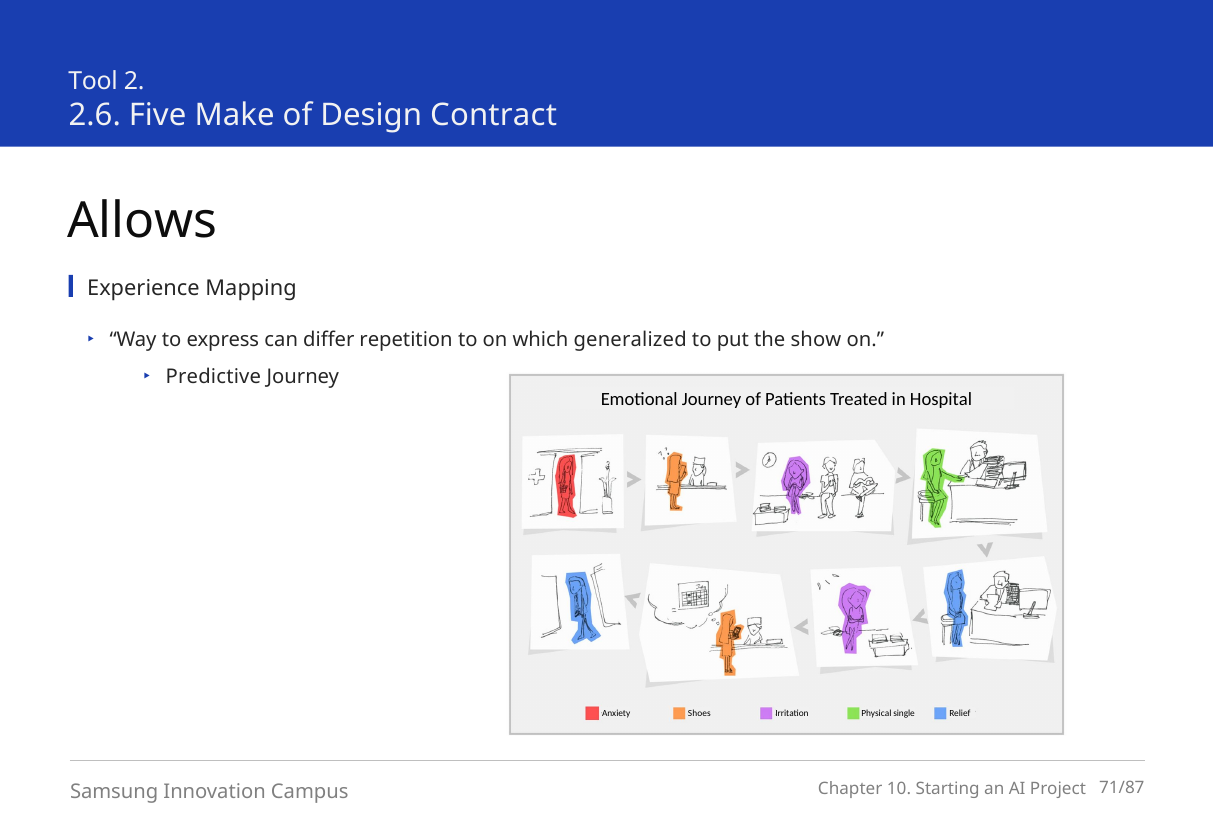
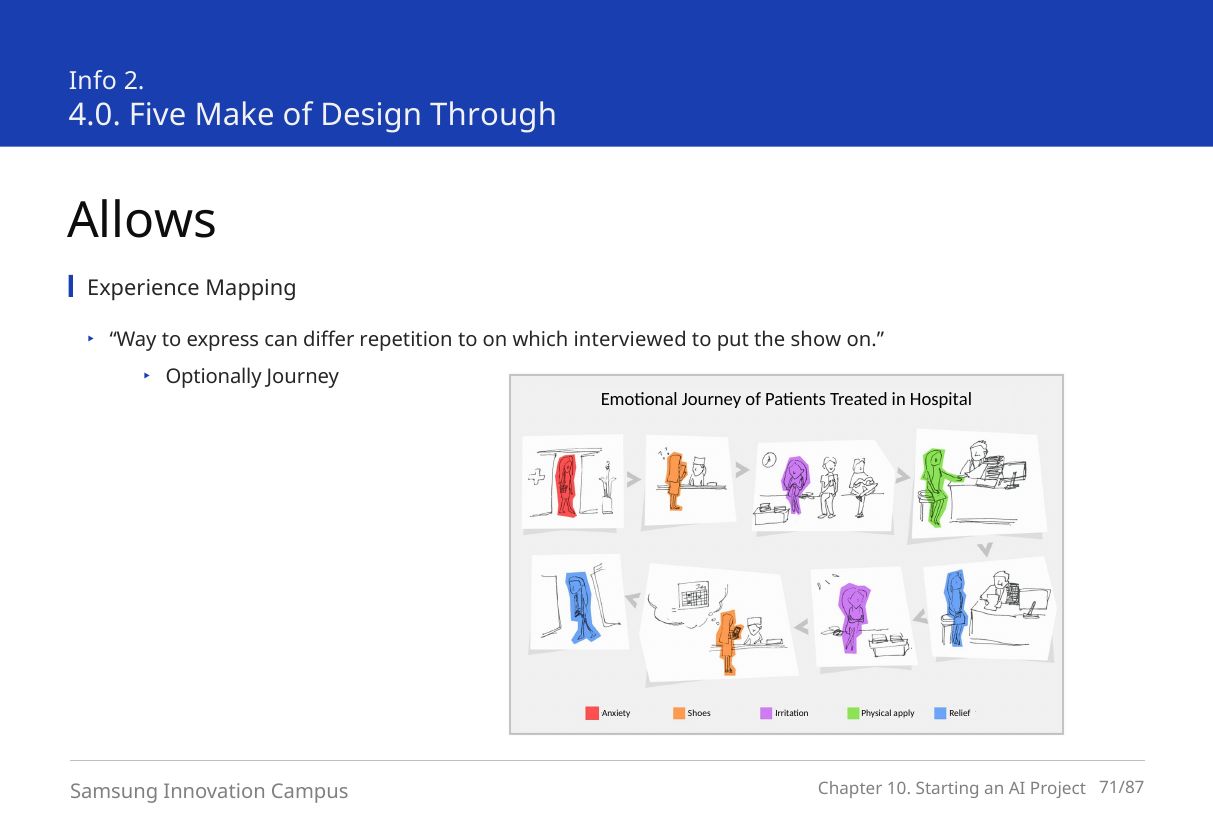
Tool: Tool -> Info (93, 81)
2.6: 2.6 -> 4.0 (95, 115)
Contract: Contract -> Through (494, 115)
generalized: generalized -> interviewed (630, 340)
Predictive: Predictive -> Optionally (214, 377)
single: single -> apply (904, 713)
